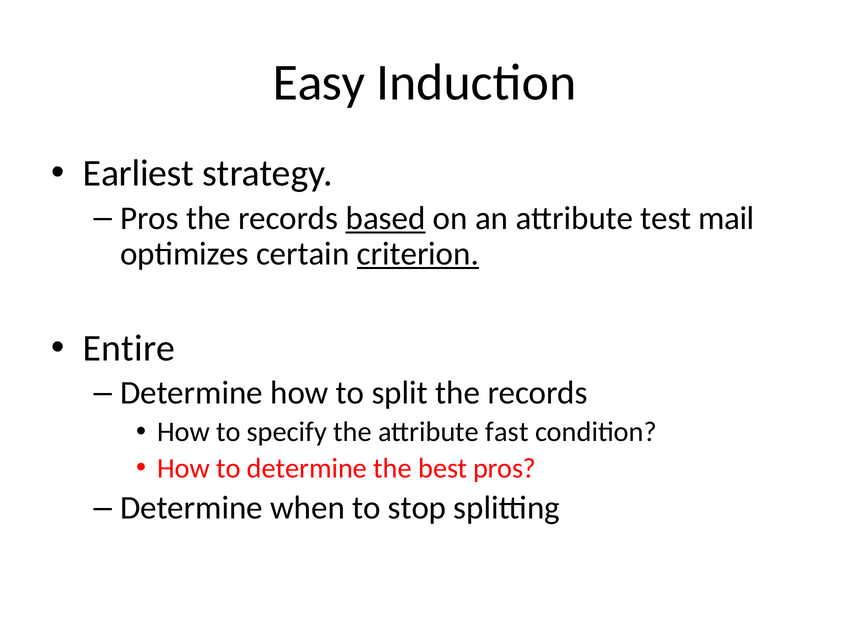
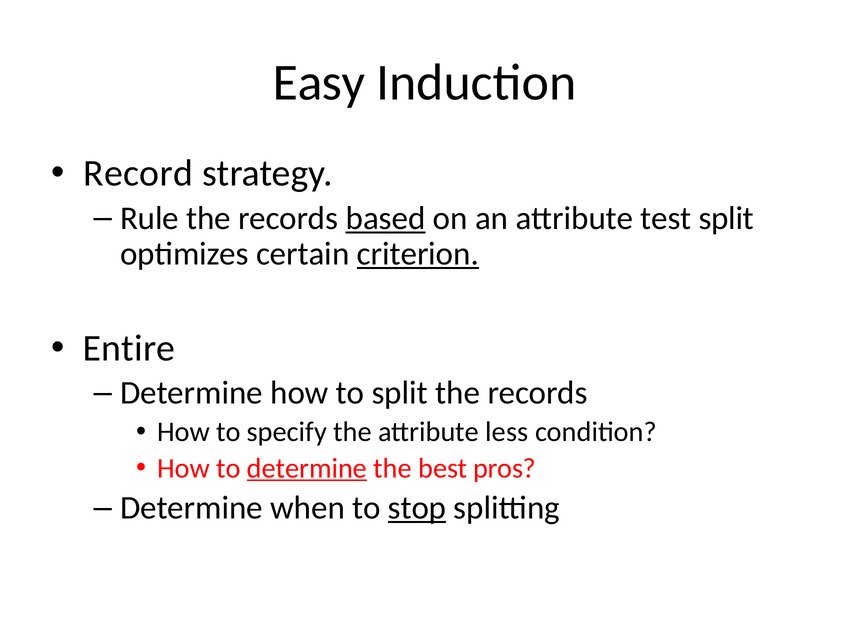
Earliest: Earliest -> Record (138, 173)
Pros: Pros -> Rule (149, 218)
test mail: mail -> split (726, 218)
fast: fast -> less (507, 432)
determine underline: none -> present (307, 468)
stop underline: none -> present (417, 507)
